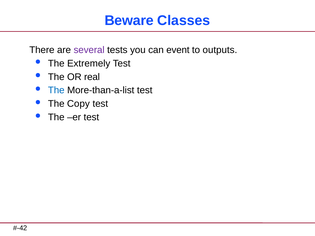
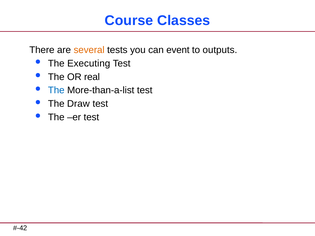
Beware: Beware -> Course (129, 21)
several colour: purple -> orange (89, 50)
Extremely: Extremely -> Executing (89, 63)
Copy: Copy -> Draw (78, 104)
